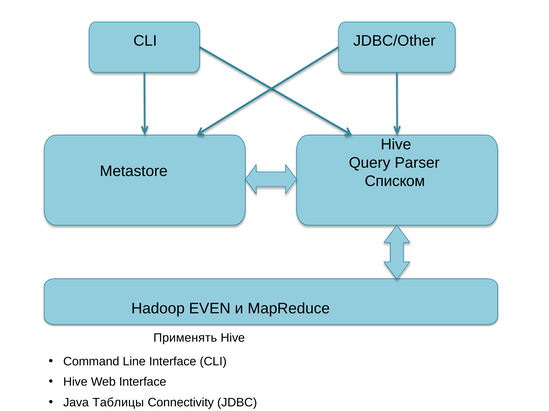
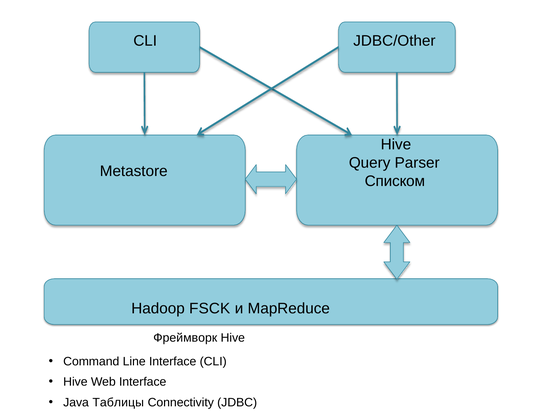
EVEN: EVEN -> FSCK (210, 309)
Применять: Применять -> Фреймворк (185, 338)
